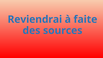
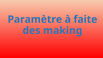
Reviendrai: Reviendrai -> Paramètre (35, 19)
sources: sources -> making (63, 30)
